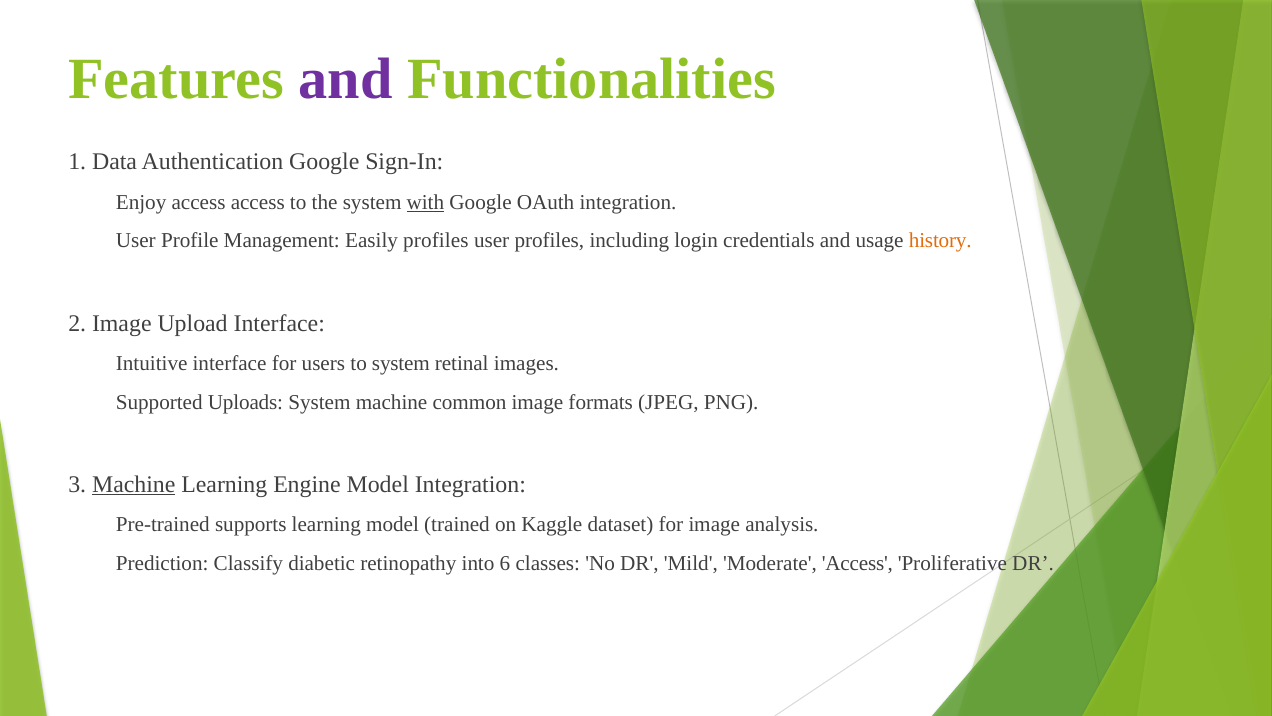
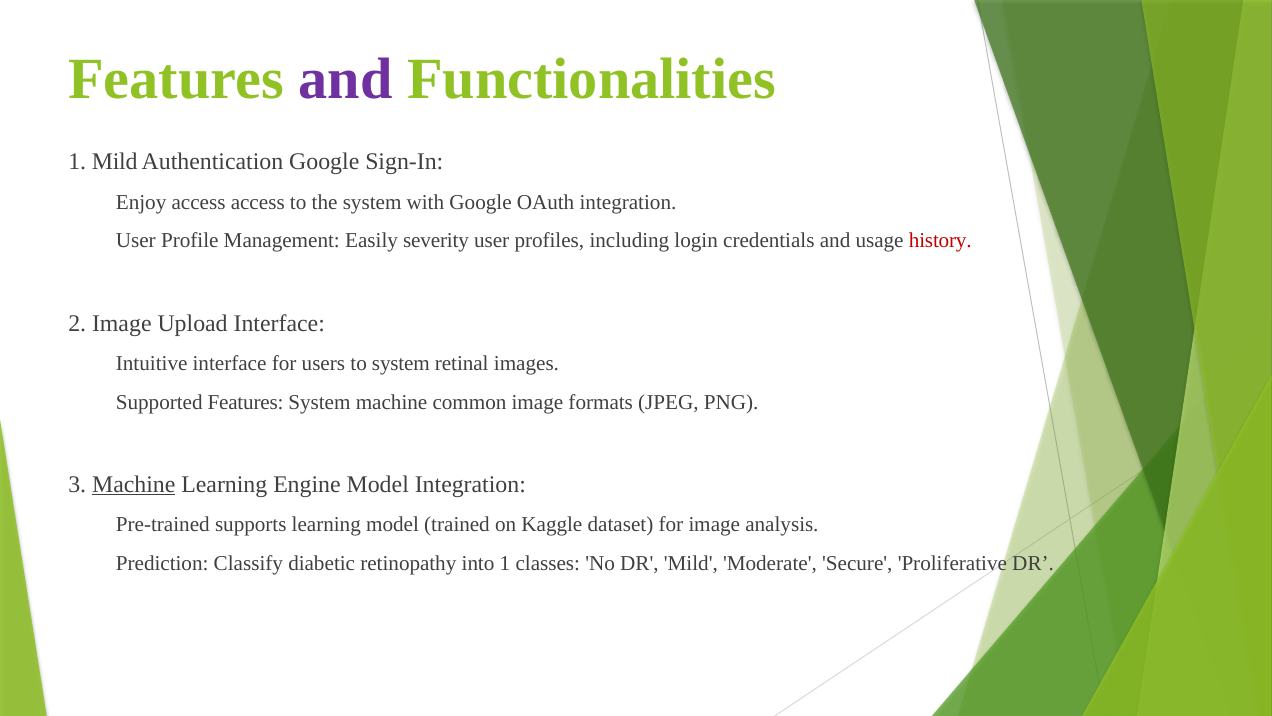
1 Data: Data -> Mild (115, 162)
with underline: present -> none (425, 202)
Easily profiles: profiles -> severity (436, 241)
history colour: orange -> red (940, 241)
Supported Uploads: Uploads -> Features (246, 402)
into 6: 6 -> 1 (505, 563)
Moderate Access: Access -> Secure (857, 563)
